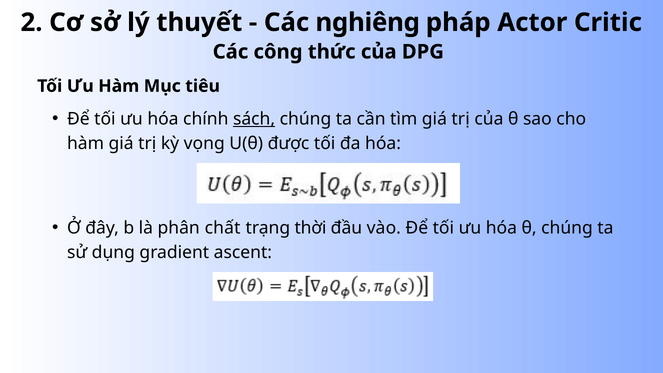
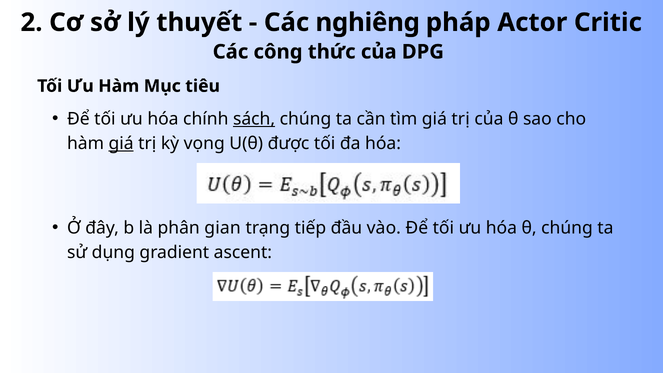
giá underline: none -> present (121, 143)
chất: chất -> gian (223, 228)
thời: thời -> tiếp (310, 228)
